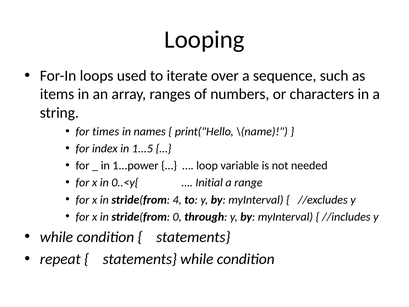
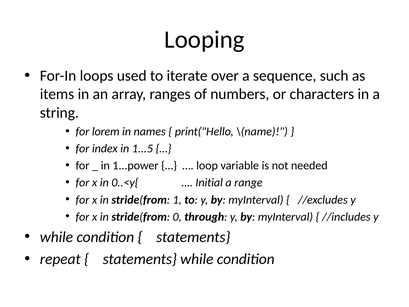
times: times -> lorem (106, 131)
4: 4 -> 1 (177, 200)
